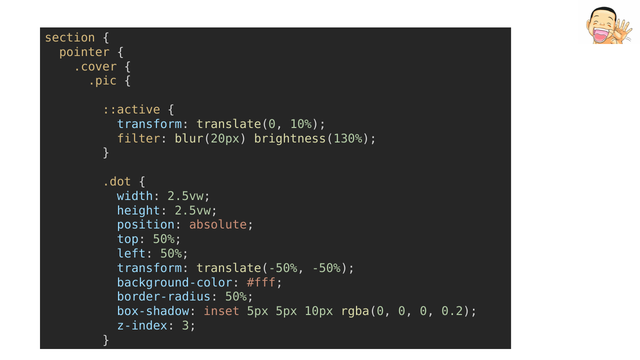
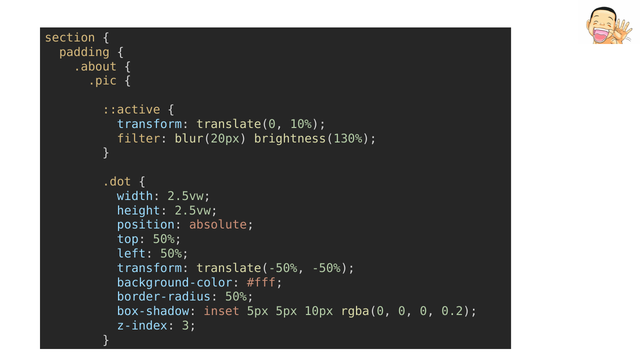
pointer: pointer -> padding (84, 52)
.cover: .cover -> .about (95, 67)
